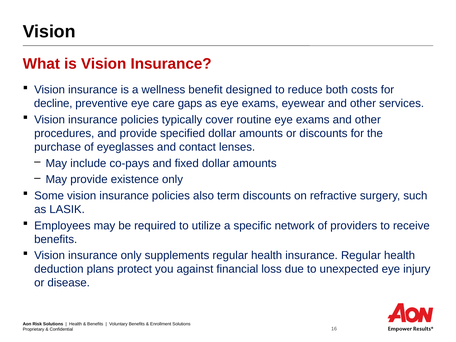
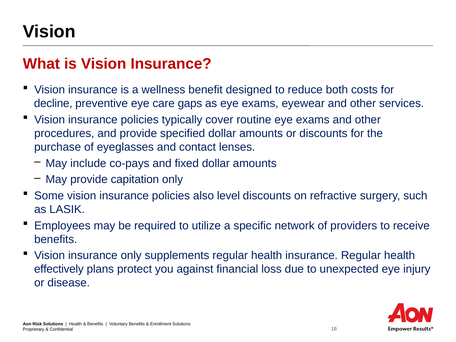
existence: existence -> capitation (135, 180)
term: term -> level (228, 196)
deduction: deduction -> effectively (59, 269)
